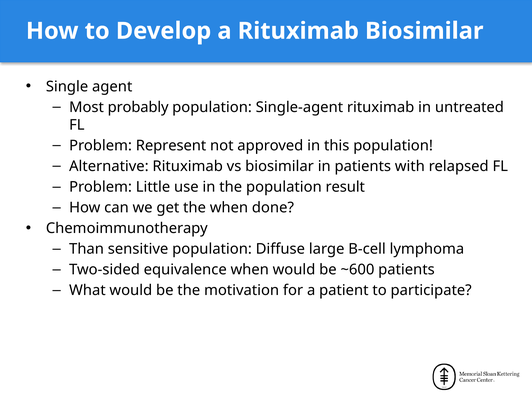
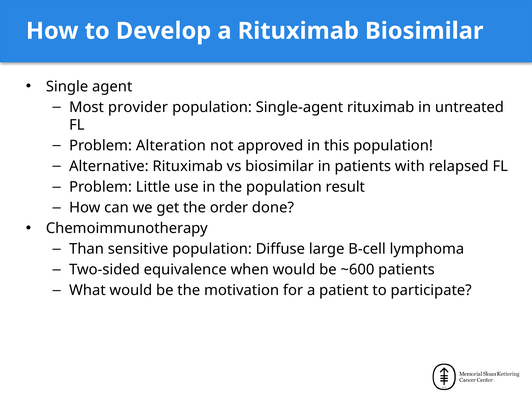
probably: probably -> provider (138, 107)
Represent: Represent -> Alteration (171, 146)
the when: when -> order (229, 208)
